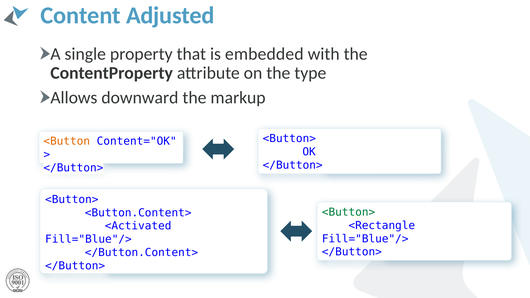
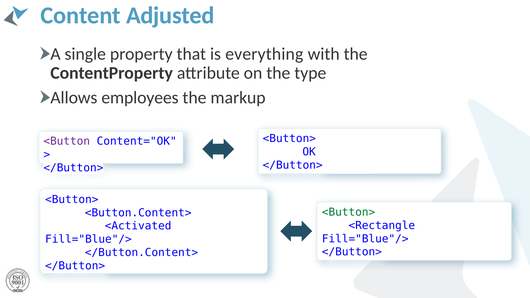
embedded: embedded -> everything (264, 54)
downward: downward -> employees (140, 98)
<Button colour: orange -> purple (67, 141)
